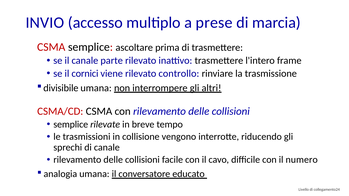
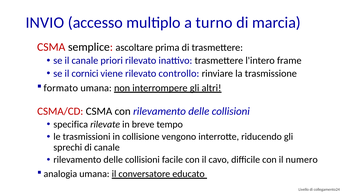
prese: prese -> turno (214, 23)
parte: parte -> priori (112, 61)
divisibile: divisibile -> formato (61, 88)
semplice: semplice -> specifica (71, 125)
